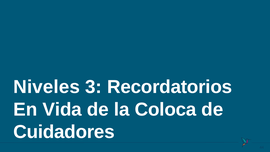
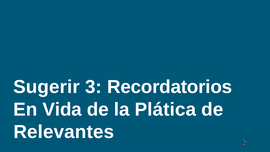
Niveles: Niveles -> Sugerir (47, 87)
Coloca: Coloca -> Plática (165, 109)
Cuidadores: Cuidadores -> Relevantes (64, 132)
